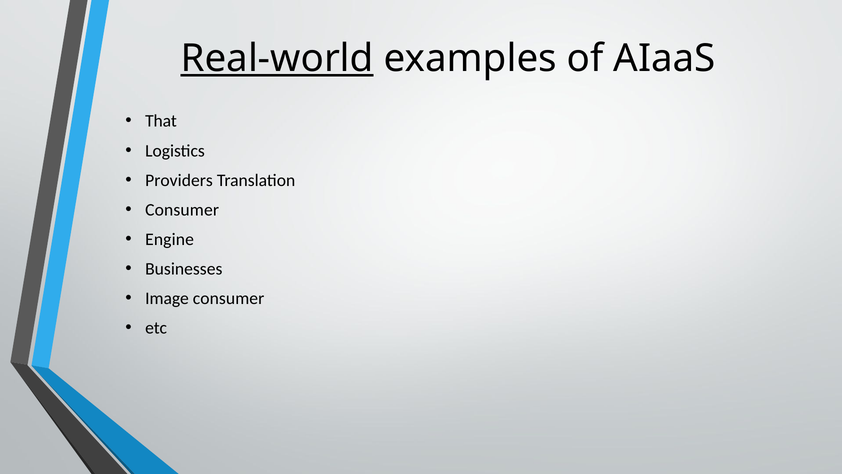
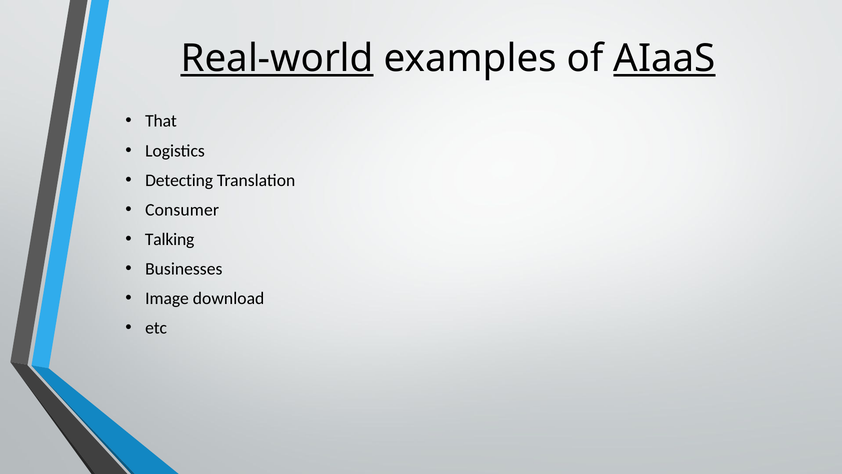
AIaaS underline: none -> present (665, 59)
Providers: Providers -> Detecting (179, 180)
Engine: Engine -> Talking (170, 239)
Image consumer: consumer -> download (229, 298)
